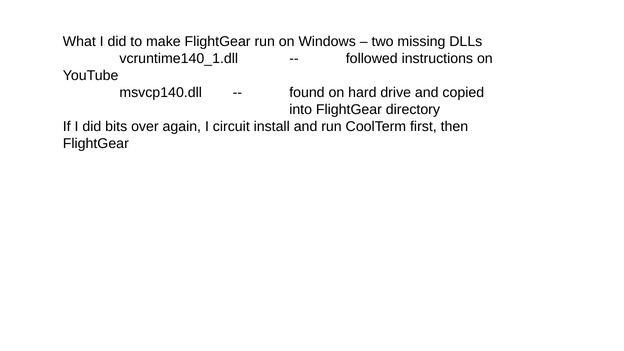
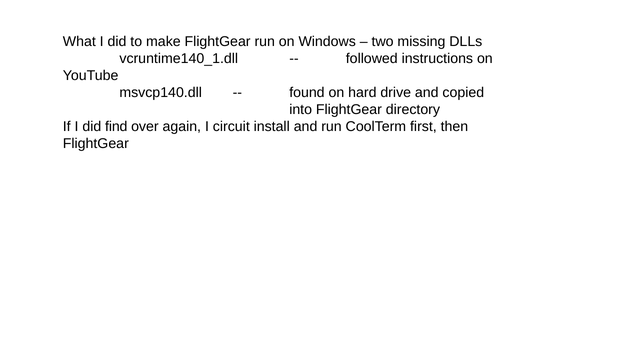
bits: bits -> find (116, 126)
